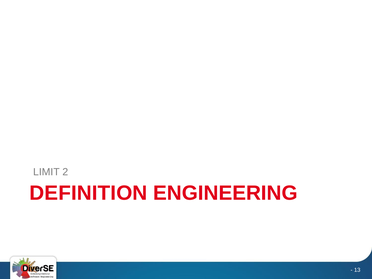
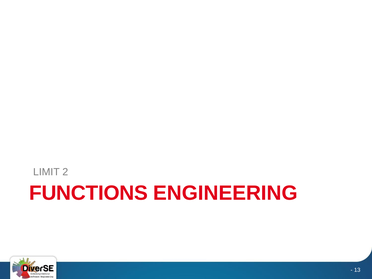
DEFINITION: DEFINITION -> FUNCTIONS (89, 193)
